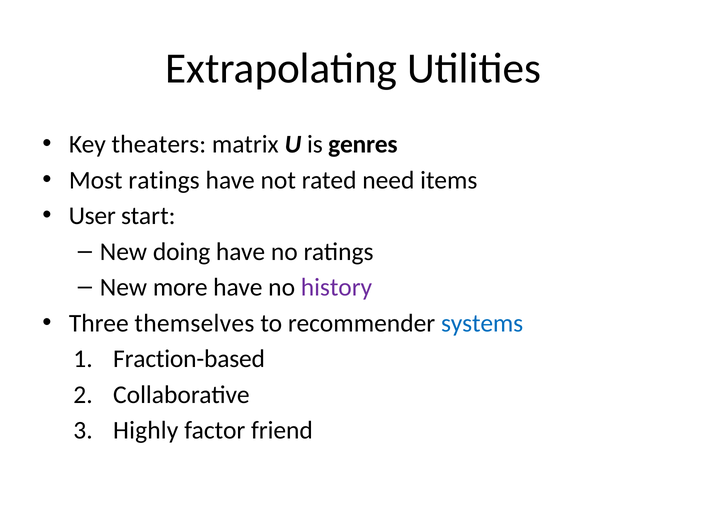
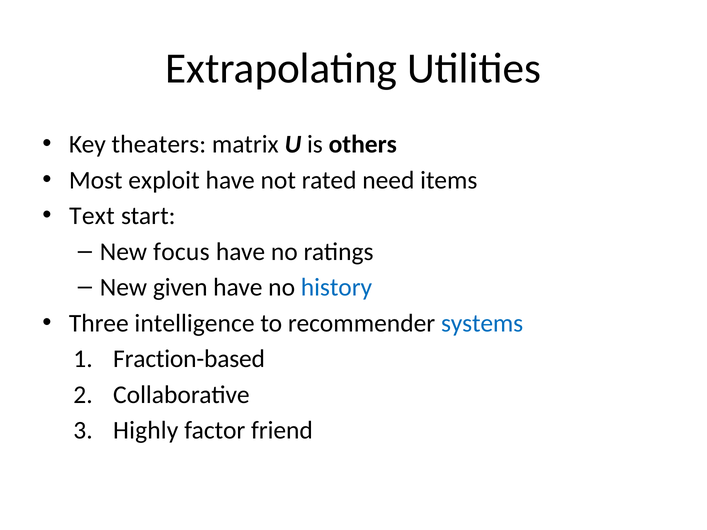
genres: genres -> others (363, 144)
Most ratings: ratings -> exploit (164, 180)
User: User -> Text (92, 216)
doing: doing -> focus (181, 252)
more: more -> given (180, 288)
history colour: purple -> blue (336, 288)
themselves: themselves -> intelligence (195, 323)
